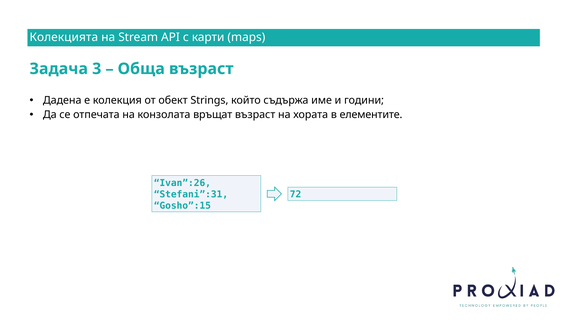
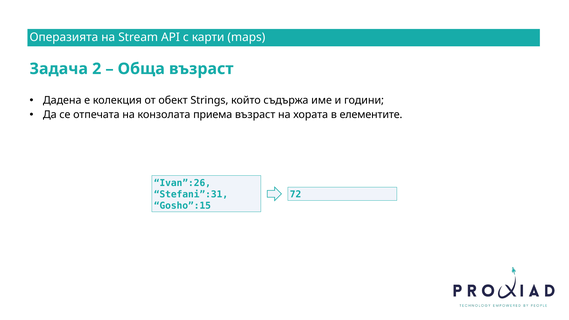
Колекцията: Колекцията -> Операзията (64, 37)
3: 3 -> 2 (97, 69)
връщат: връщат -> приема (213, 115)
